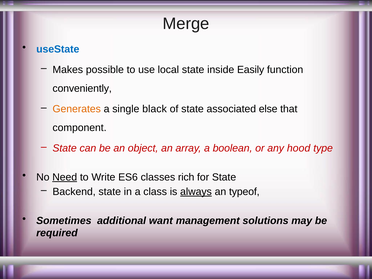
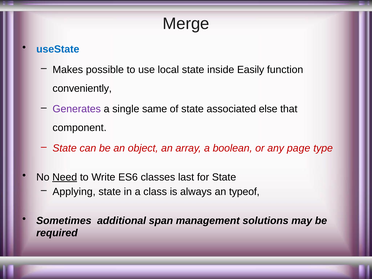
Generates colour: orange -> purple (77, 109)
black: black -> same (155, 109)
hood: hood -> page (299, 148)
rich: rich -> last (186, 177)
Backend: Backend -> Applying (74, 192)
always underline: present -> none (196, 192)
want: want -> span (161, 221)
